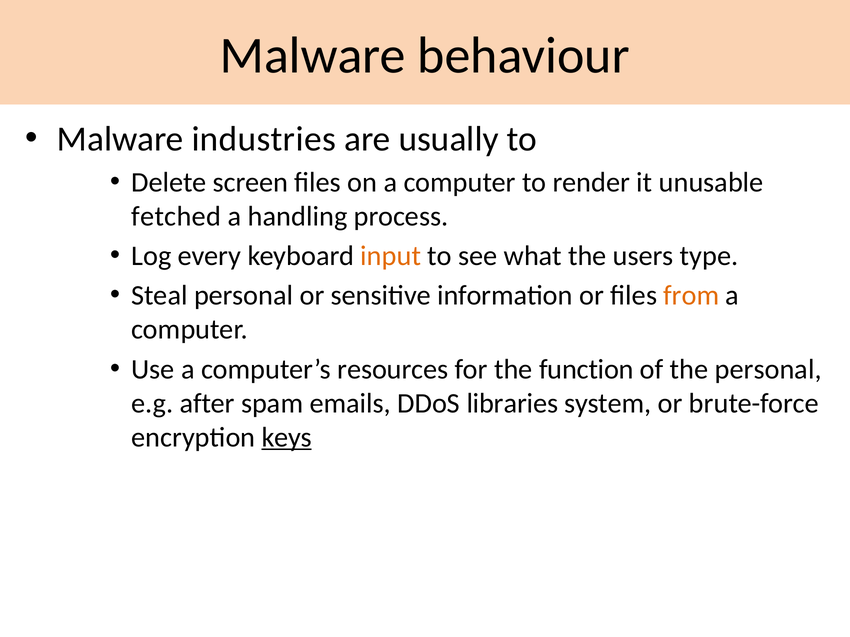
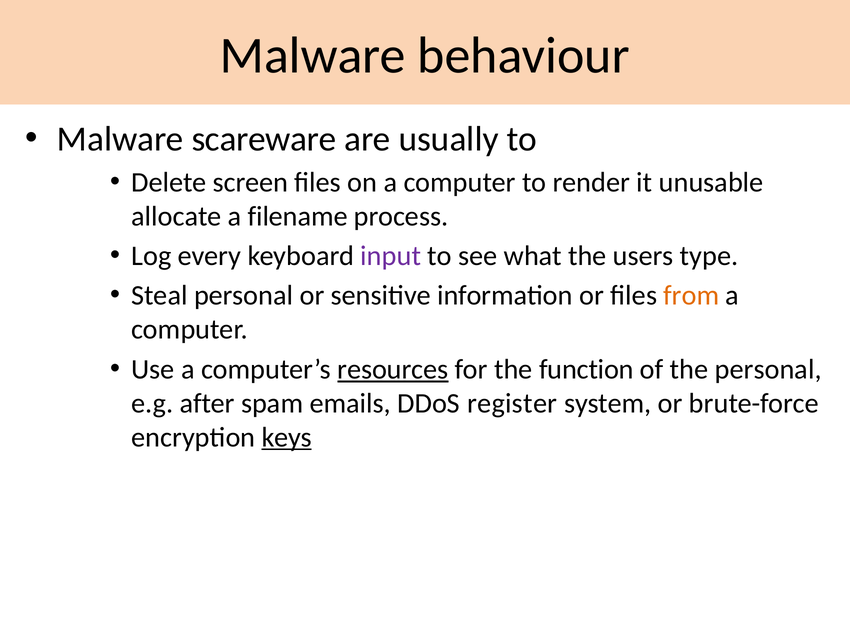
industries: industries -> scareware (264, 139)
fetched: fetched -> allocate (176, 217)
handling: handling -> filename (298, 217)
input colour: orange -> purple (391, 256)
resources underline: none -> present (393, 370)
libraries: libraries -> register (512, 404)
